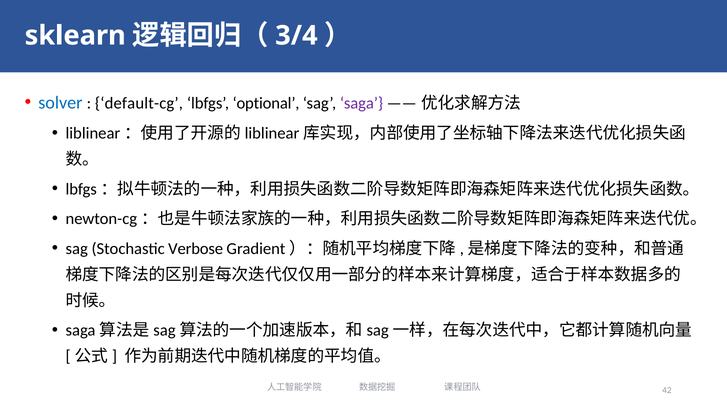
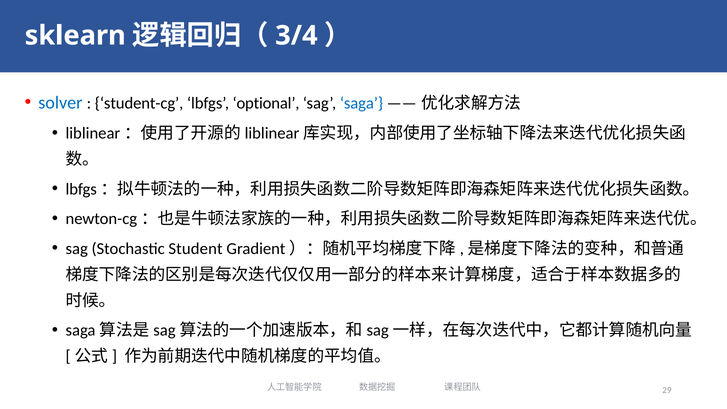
default-cg: default-cg -> student-cg (139, 103)
saga colour: purple -> blue (362, 103)
Verbose: Verbose -> Student (196, 249)
42: 42 -> 29 (667, 390)
